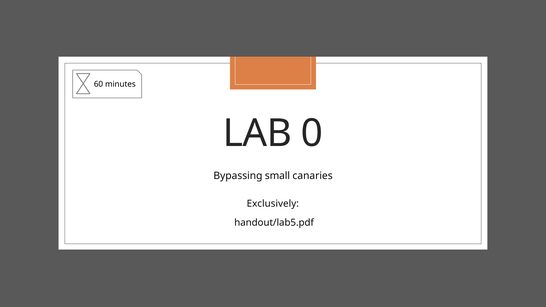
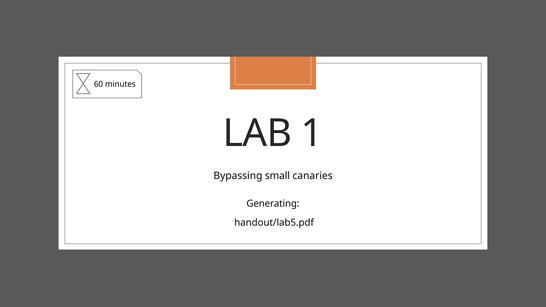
0: 0 -> 1 (312, 133)
Exclusively: Exclusively -> Generating (273, 204)
